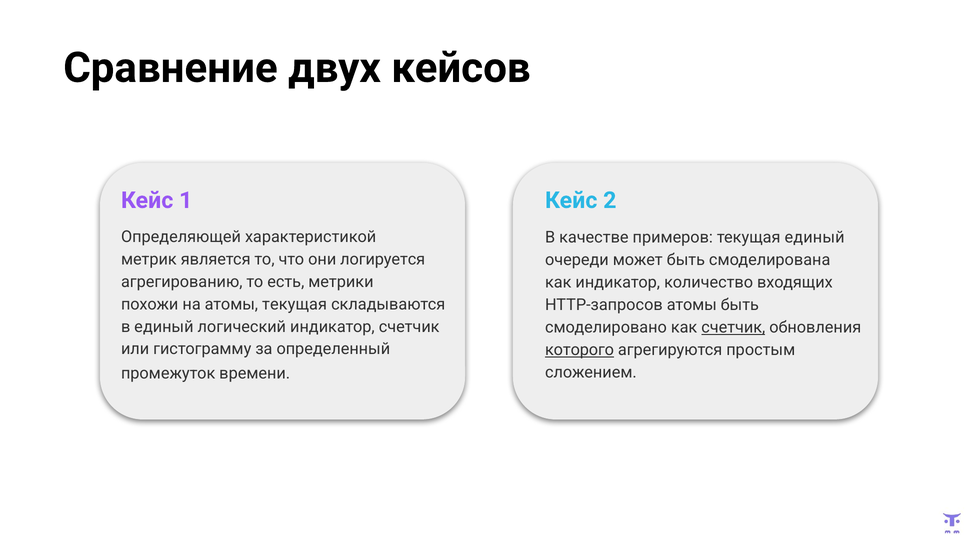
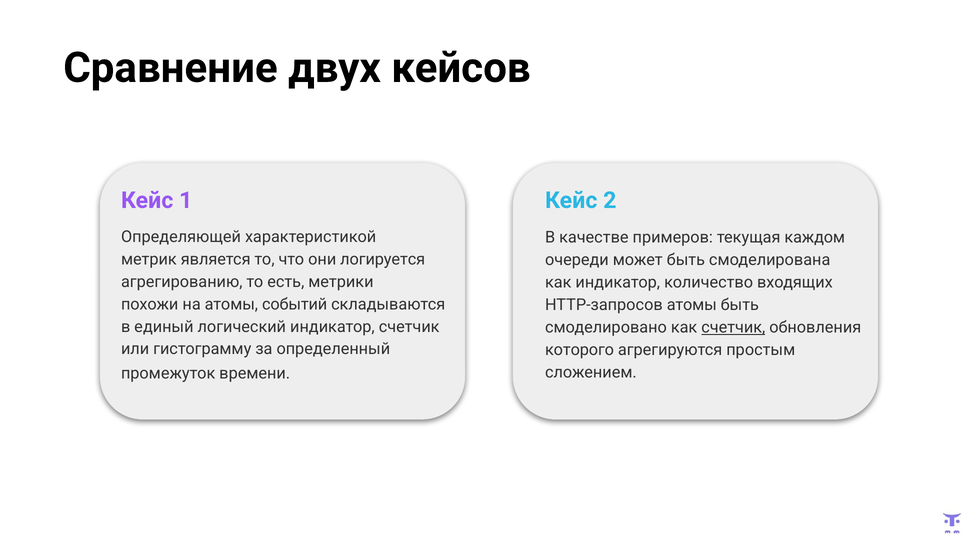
текущая единый: единый -> каждом (815, 238)
атомы текущая: текущая -> событий (295, 304)
которого underline: present -> none (580, 350)
